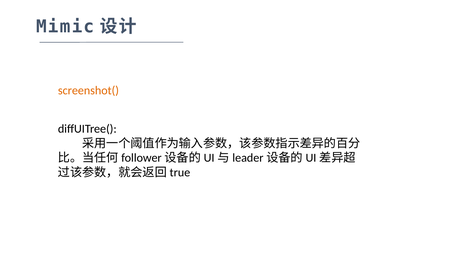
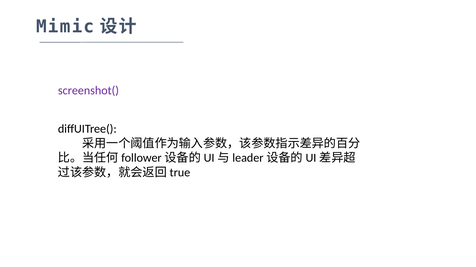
screenshot( colour: orange -> purple (88, 90)
